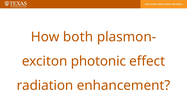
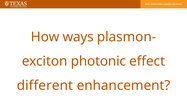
both: both -> ways (78, 37)
radiation: radiation -> different (45, 86)
